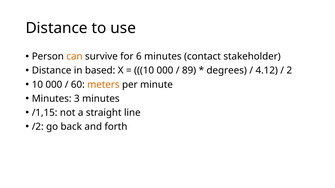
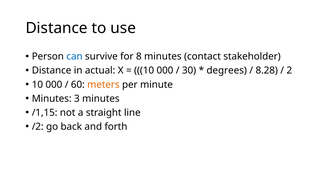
can colour: orange -> blue (74, 57)
6: 6 -> 8 (139, 57)
based: based -> actual (100, 71)
89: 89 -> 30 (189, 71)
4.12: 4.12 -> 8.28 (267, 71)
